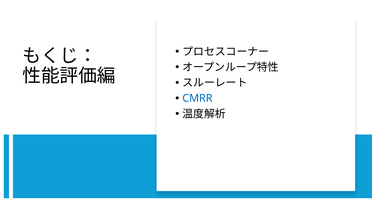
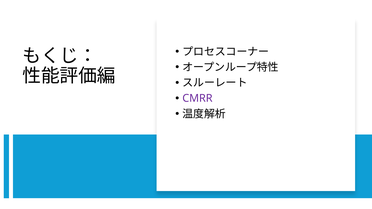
CMRR colour: blue -> purple (197, 99)
